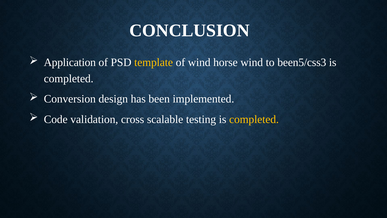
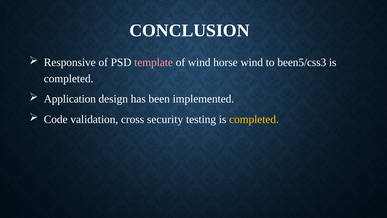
Application: Application -> Responsive (70, 62)
template colour: yellow -> pink (154, 62)
Conversion: Conversion -> Application (70, 99)
scalable: scalable -> security (165, 119)
